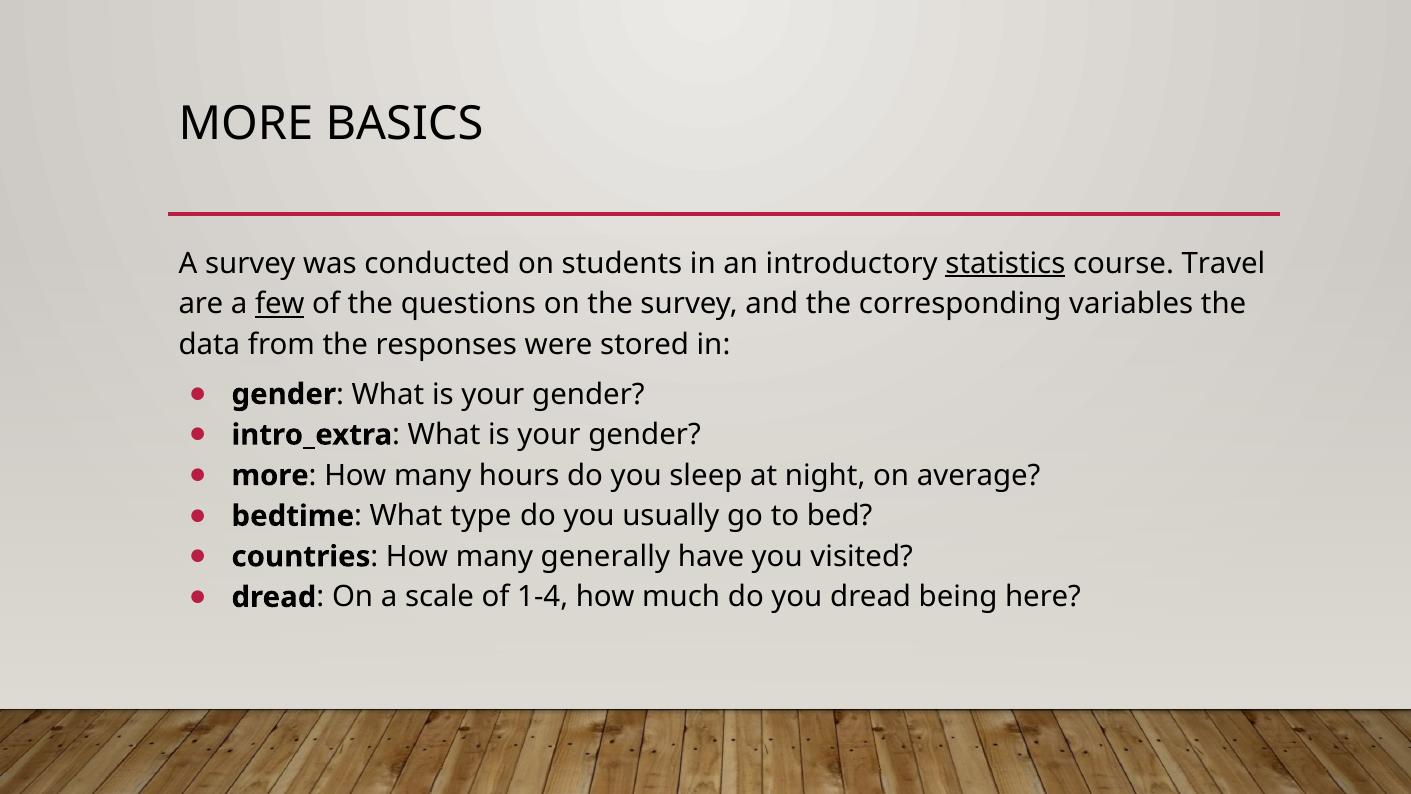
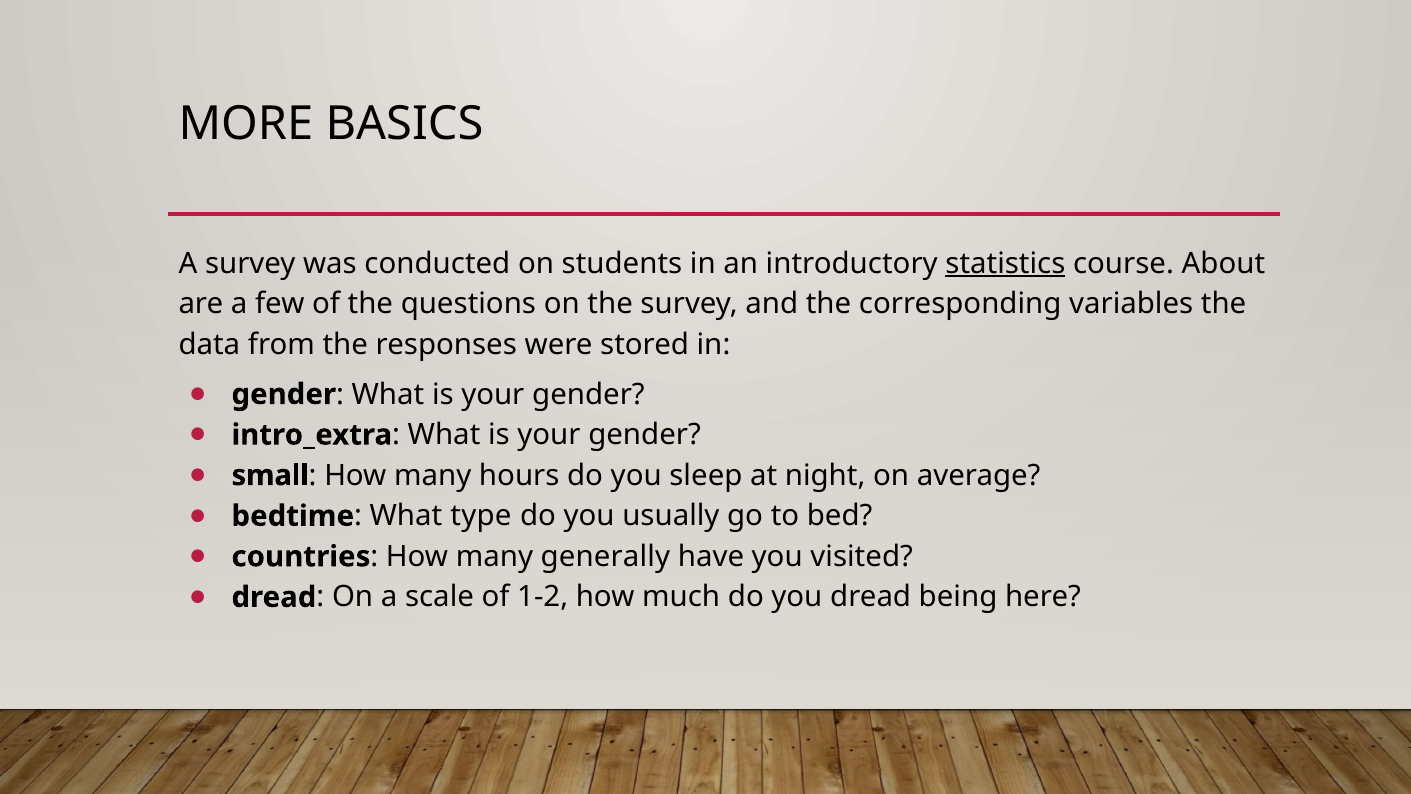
Travel: Travel -> About (1223, 264)
few underline: present -> none (280, 304)
more: more -> small (270, 475)
1-4: 1-4 -> 1-2 (543, 597)
